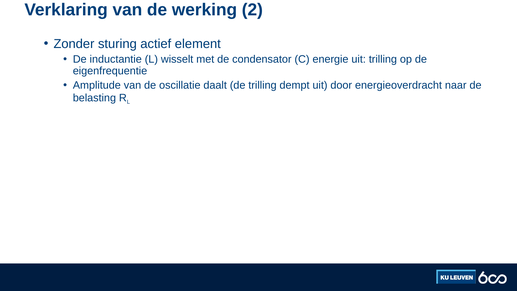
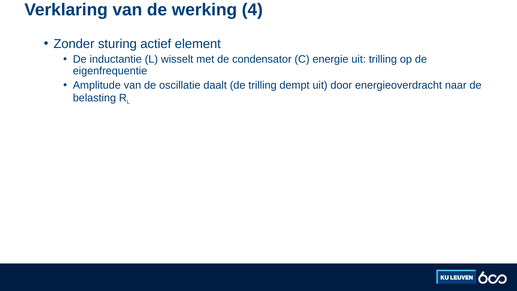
2: 2 -> 4 (252, 10)
